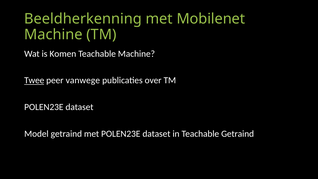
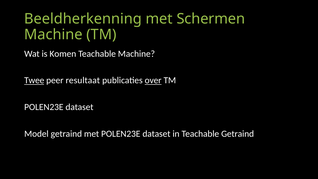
Mobilenet: Mobilenet -> Schermen (211, 19)
vanwege: vanwege -> resultaat (83, 80)
over underline: none -> present (153, 80)
